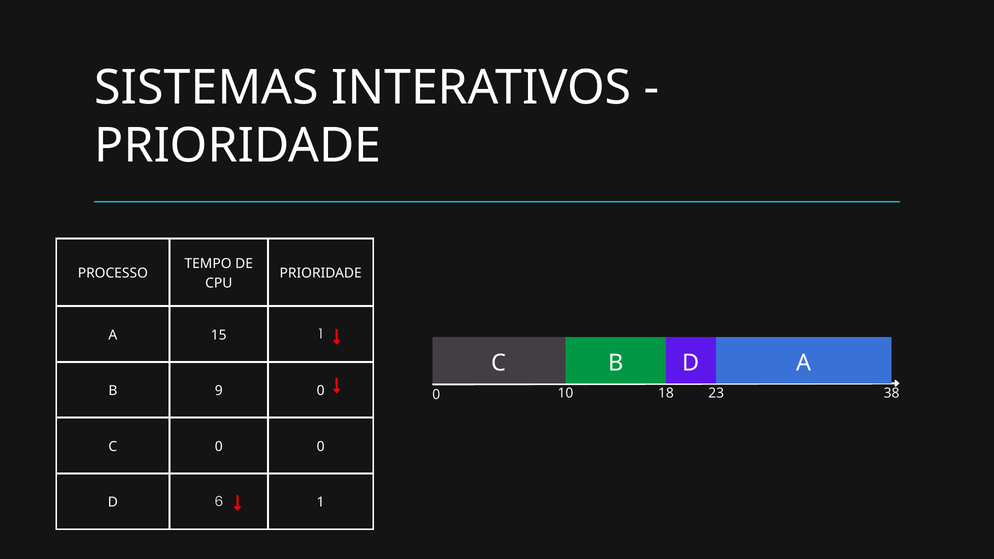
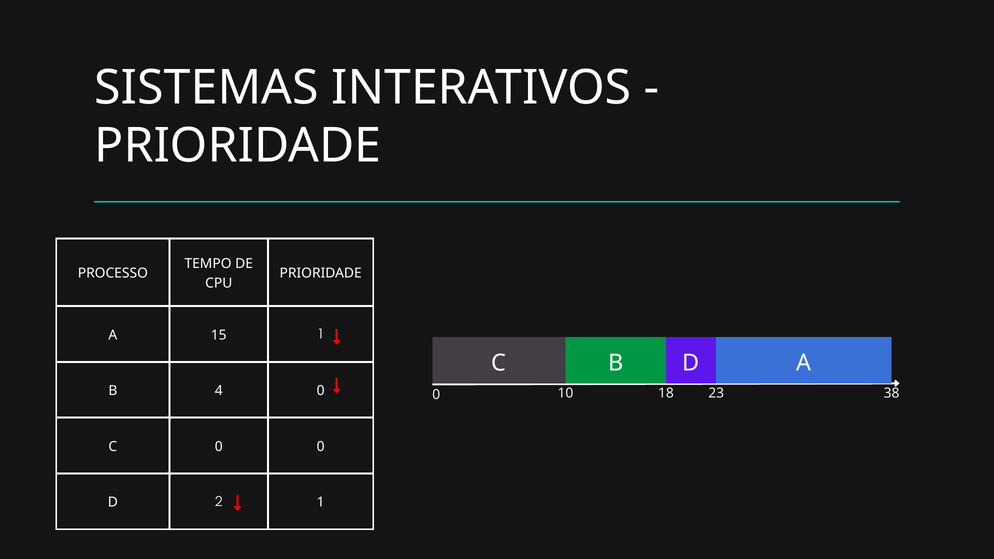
9: 9 -> 4 (219, 391)
6: 6 -> 2 (219, 502)
